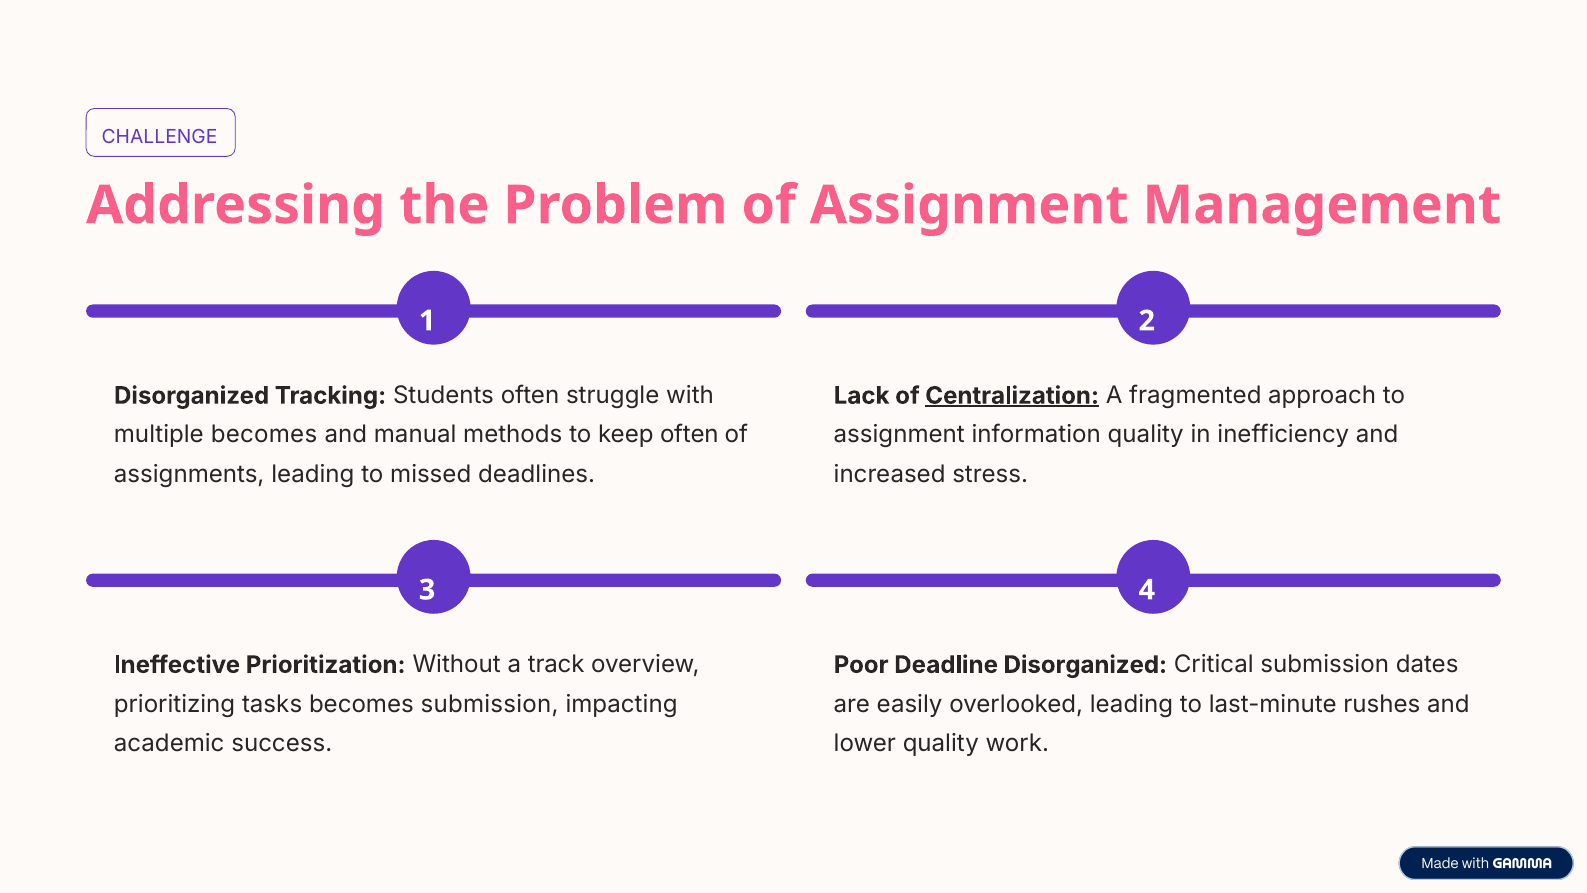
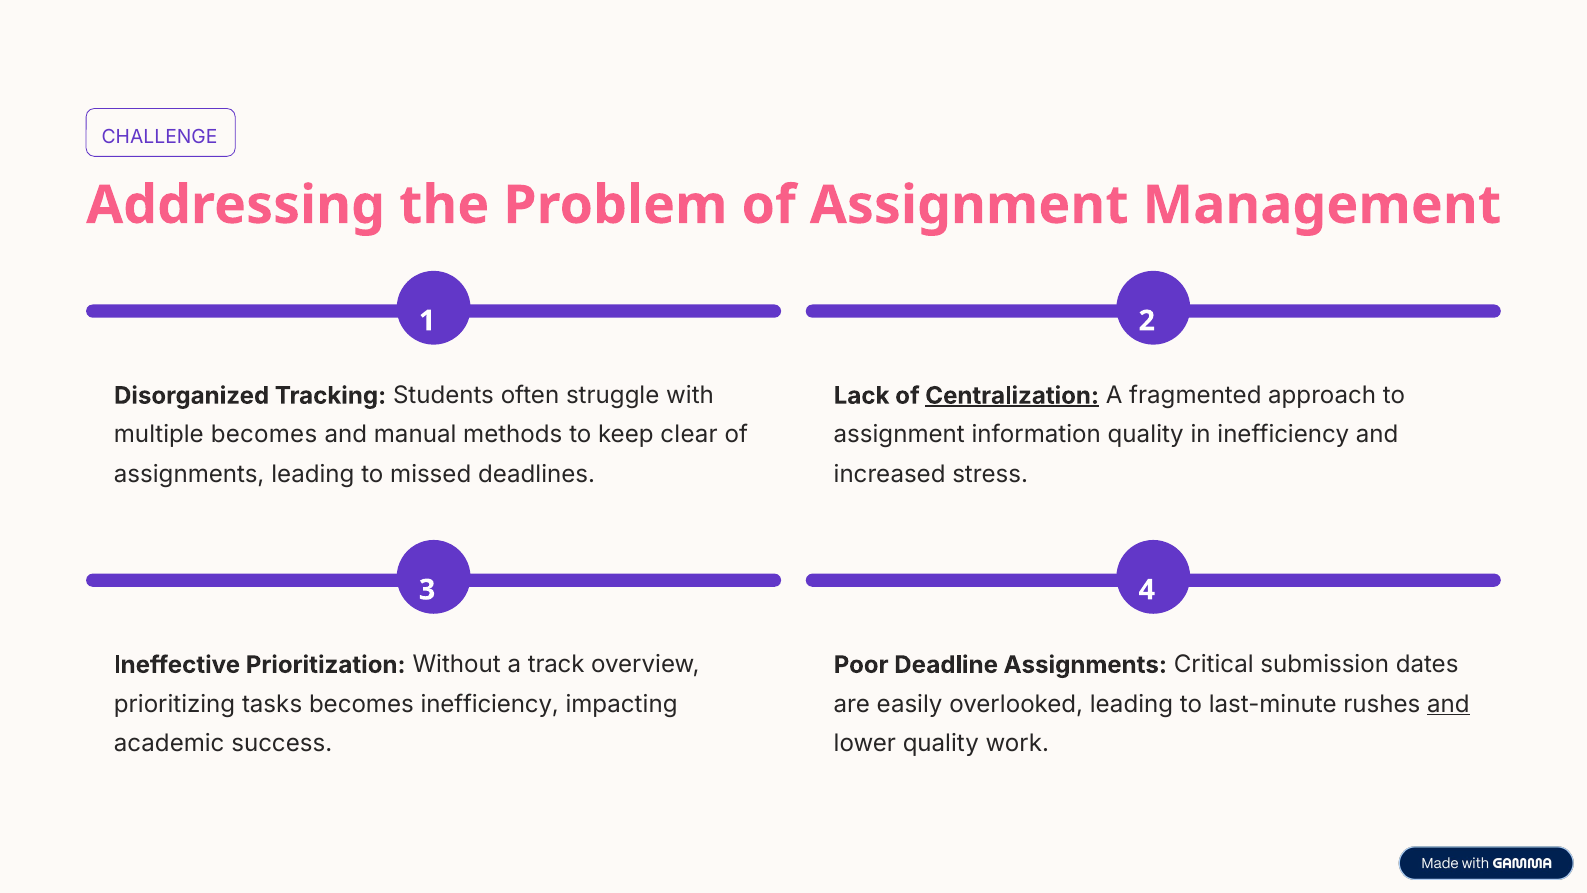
keep often: often -> clear (689, 435)
Deadline Disorganized: Disorganized -> Assignments (1085, 665)
becomes submission: submission -> inefficiency (490, 704)
and underline: none -> present (1448, 704)
